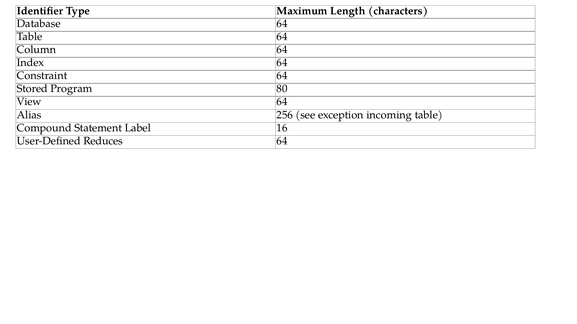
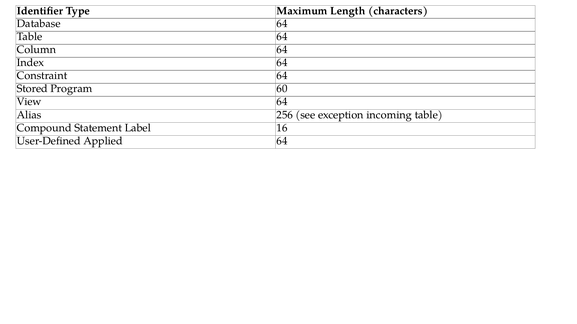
80: 80 -> 60 (282, 89)
Reduces: Reduces -> Applied (103, 141)
